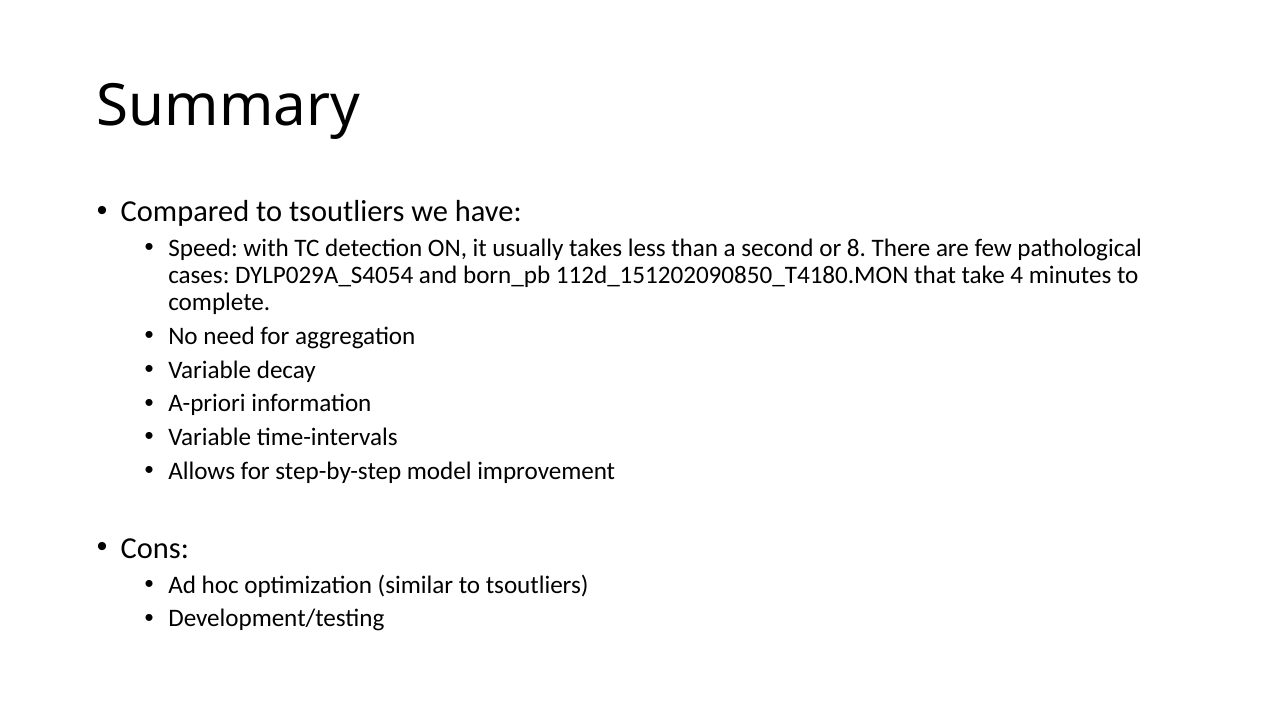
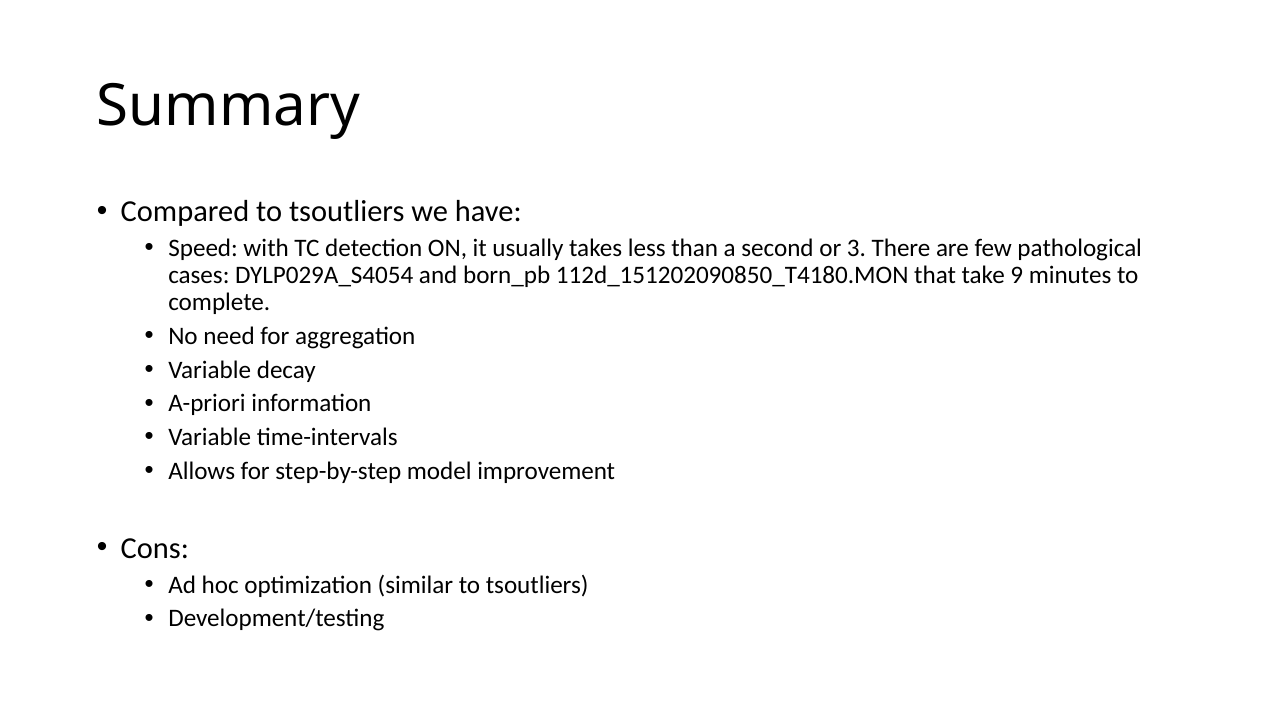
8: 8 -> 3 (856, 248)
4: 4 -> 9 (1017, 275)
